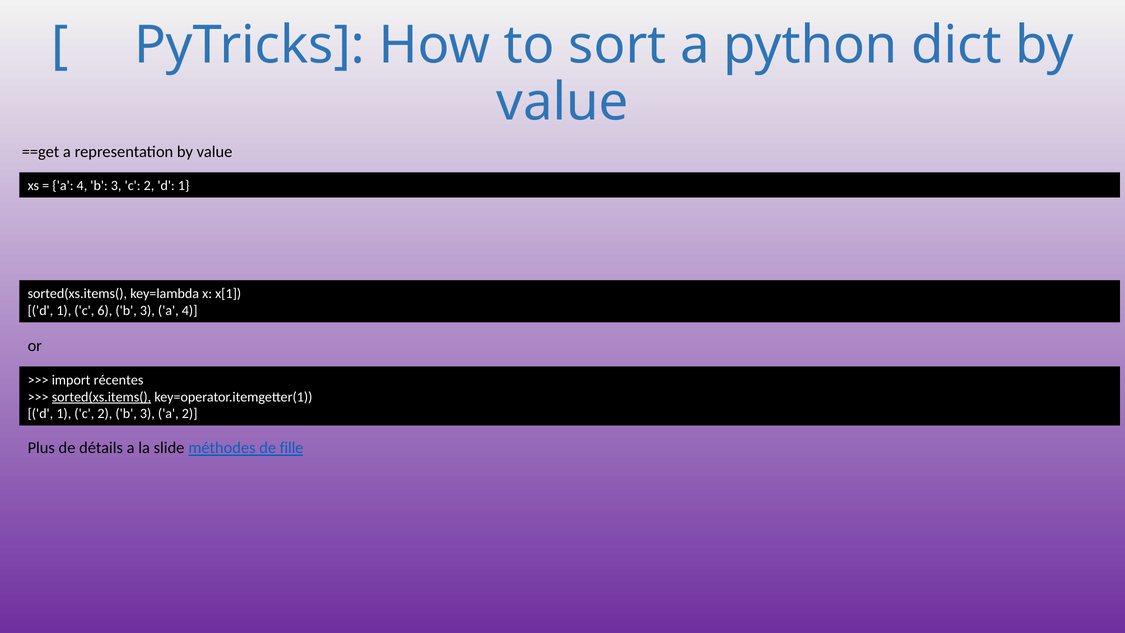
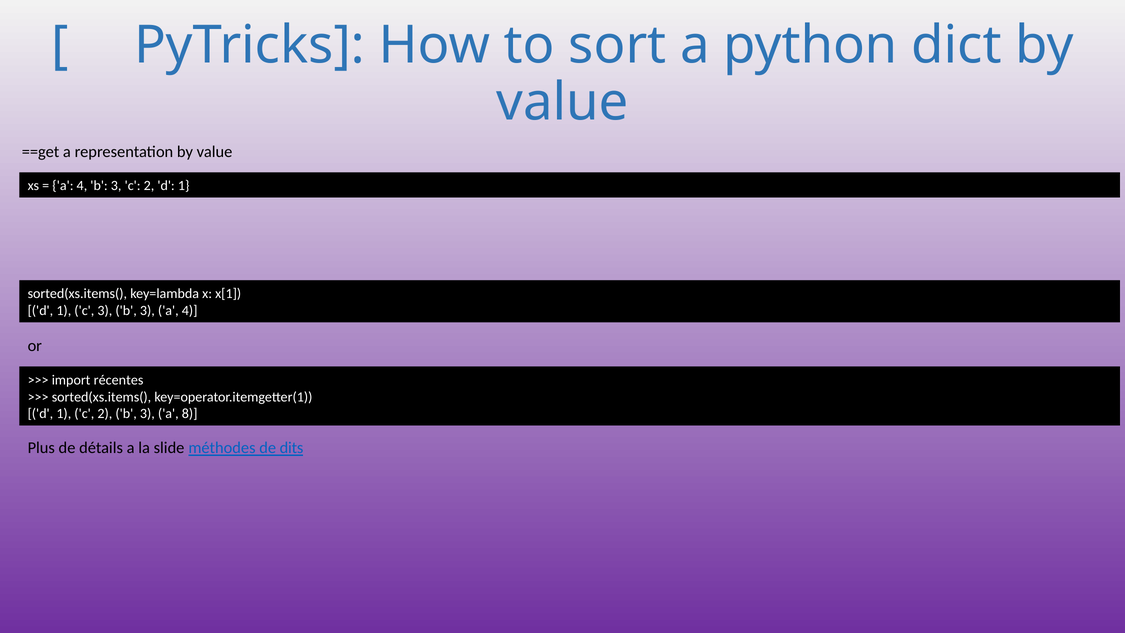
c 6: 6 -> 3 (105, 311)
sorted(xs.items( underline: present -> none (101, 397)
a 2: 2 -> 8 (190, 414)
fille: fille -> dits (292, 448)
